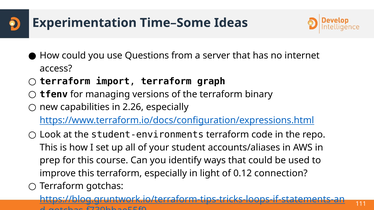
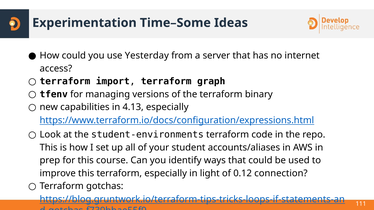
Questions: Questions -> Yesterday (147, 56)
2.26: 2.26 -> 4.13 (133, 107)
